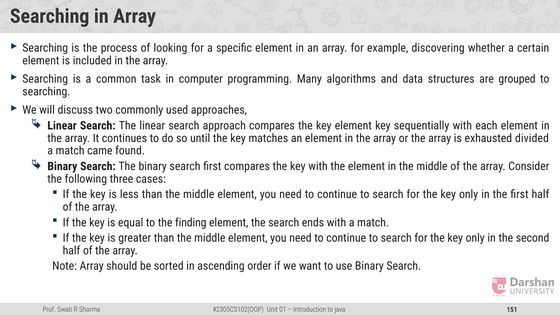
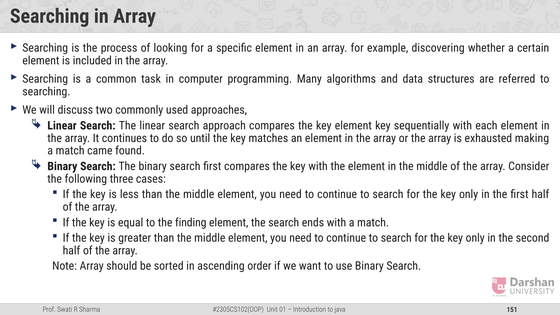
grouped: grouped -> referred (517, 79)
divided: divided -> making (532, 138)
